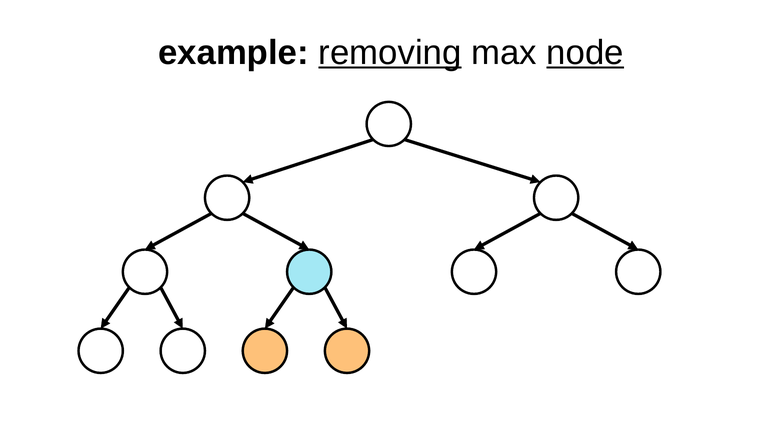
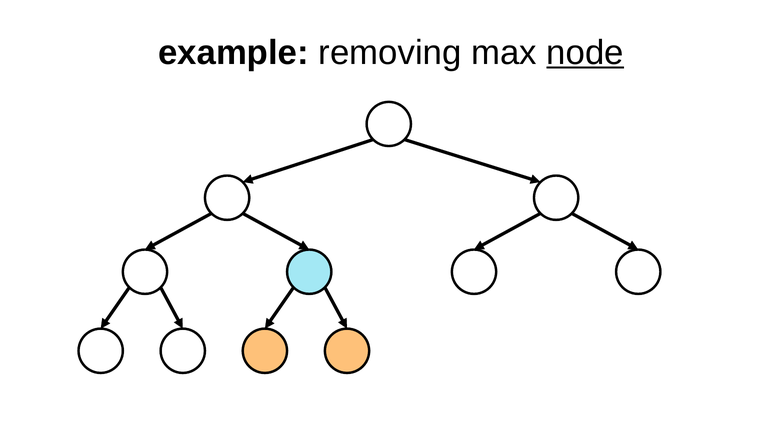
removing underline: present -> none (390, 53)
